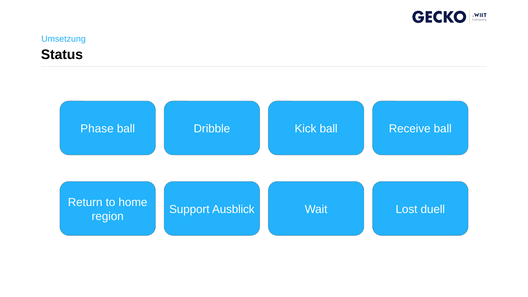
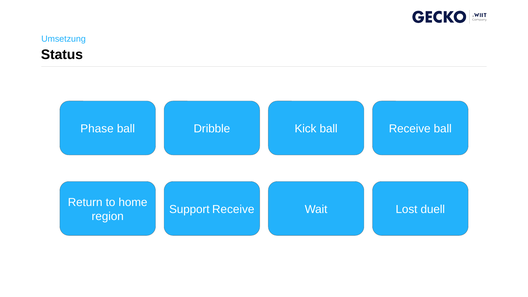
Support Ausblick: Ausblick -> Receive (233, 209)
